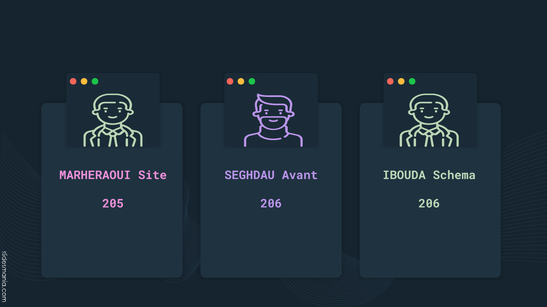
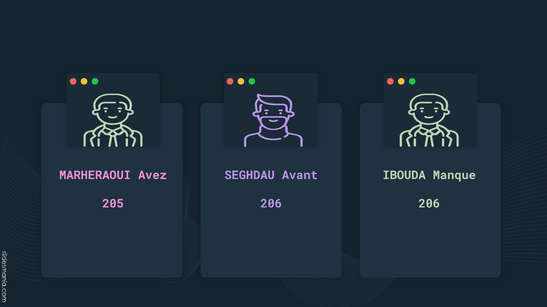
Site: Site -> Avez (152, 176)
Schema: Schema -> Manque (454, 176)
